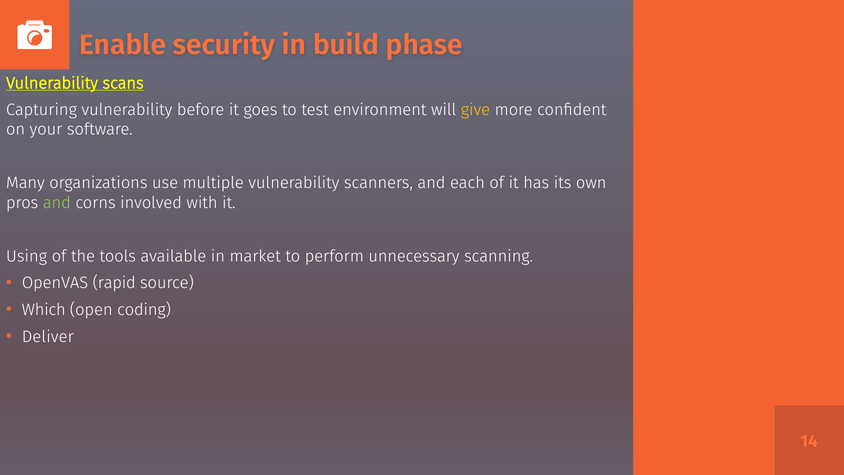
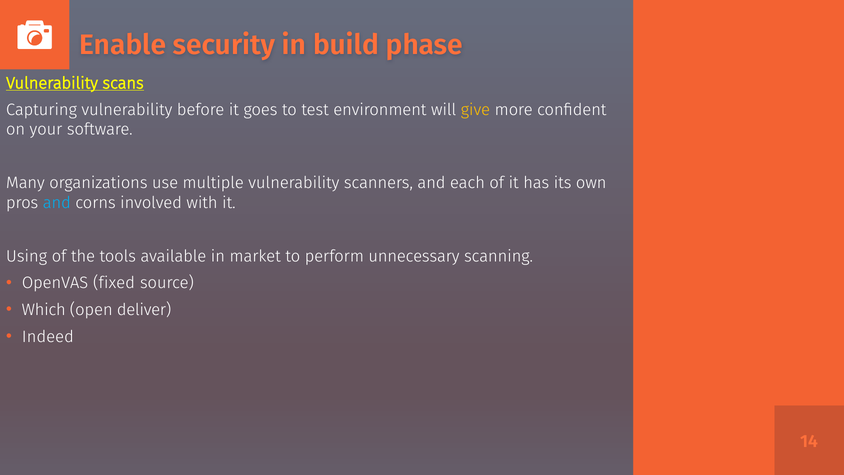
and colour: light green -> light blue (57, 203)
rapid: rapid -> fixed (114, 283)
coding: coding -> deliver (144, 310)
Deliver: Deliver -> Indeed (48, 336)
